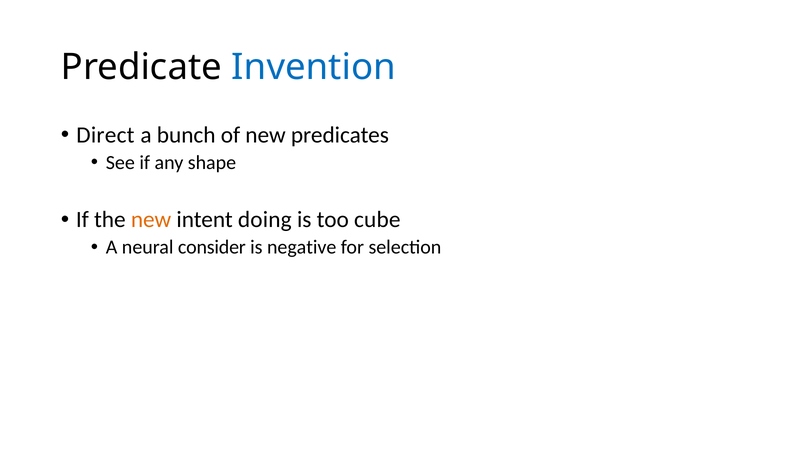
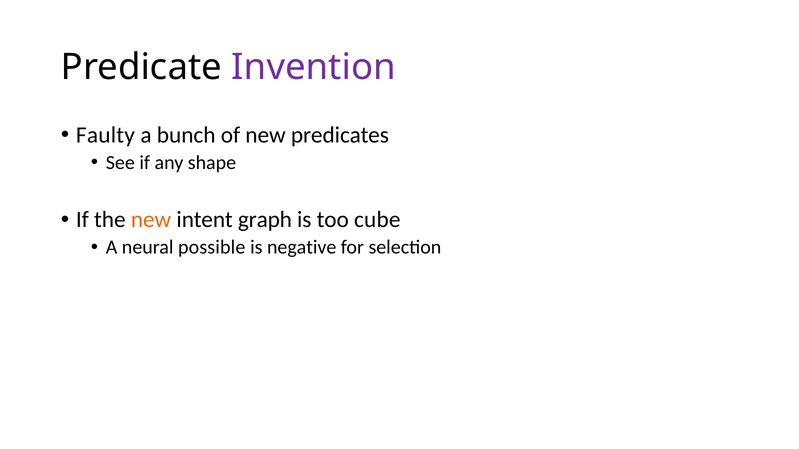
Invention colour: blue -> purple (314, 67)
Direct: Direct -> Faulty (105, 135)
doing: doing -> graph (265, 220)
consider: consider -> possible (212, 248)
